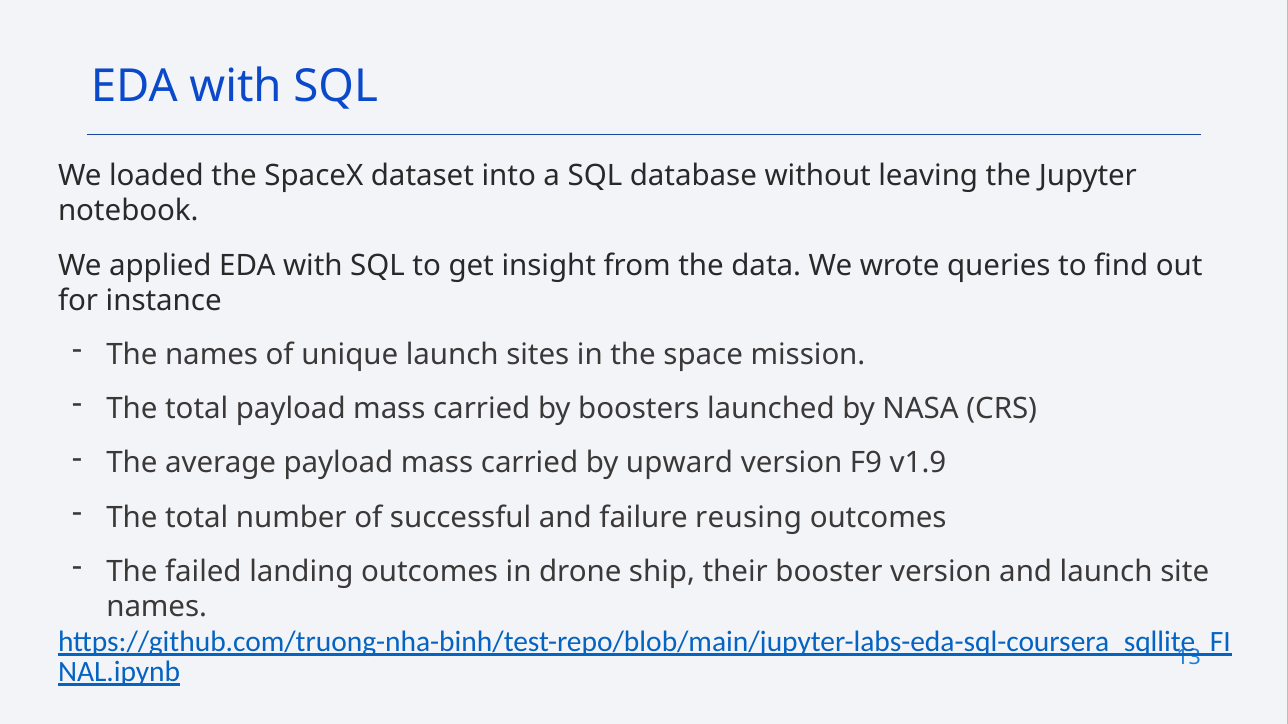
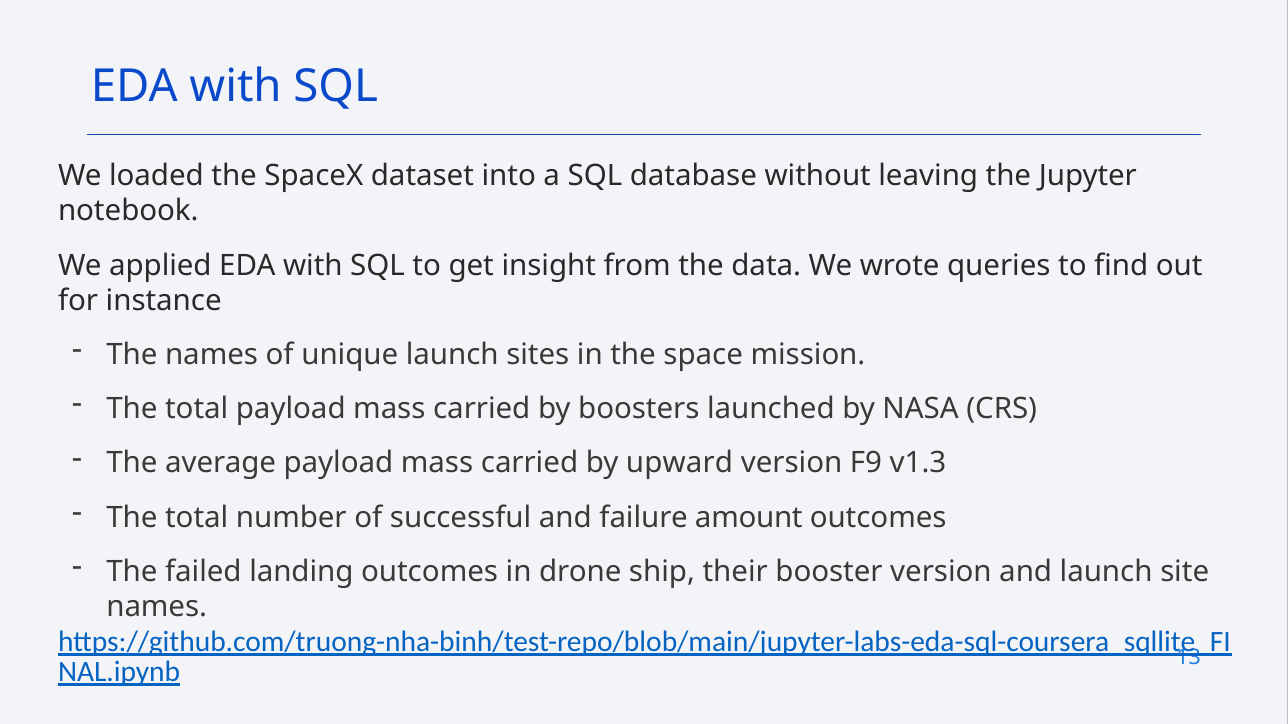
v1.9: v1.9 -> v1.3 (918, 463)
reusing: reusing -> amount (749, 518)
